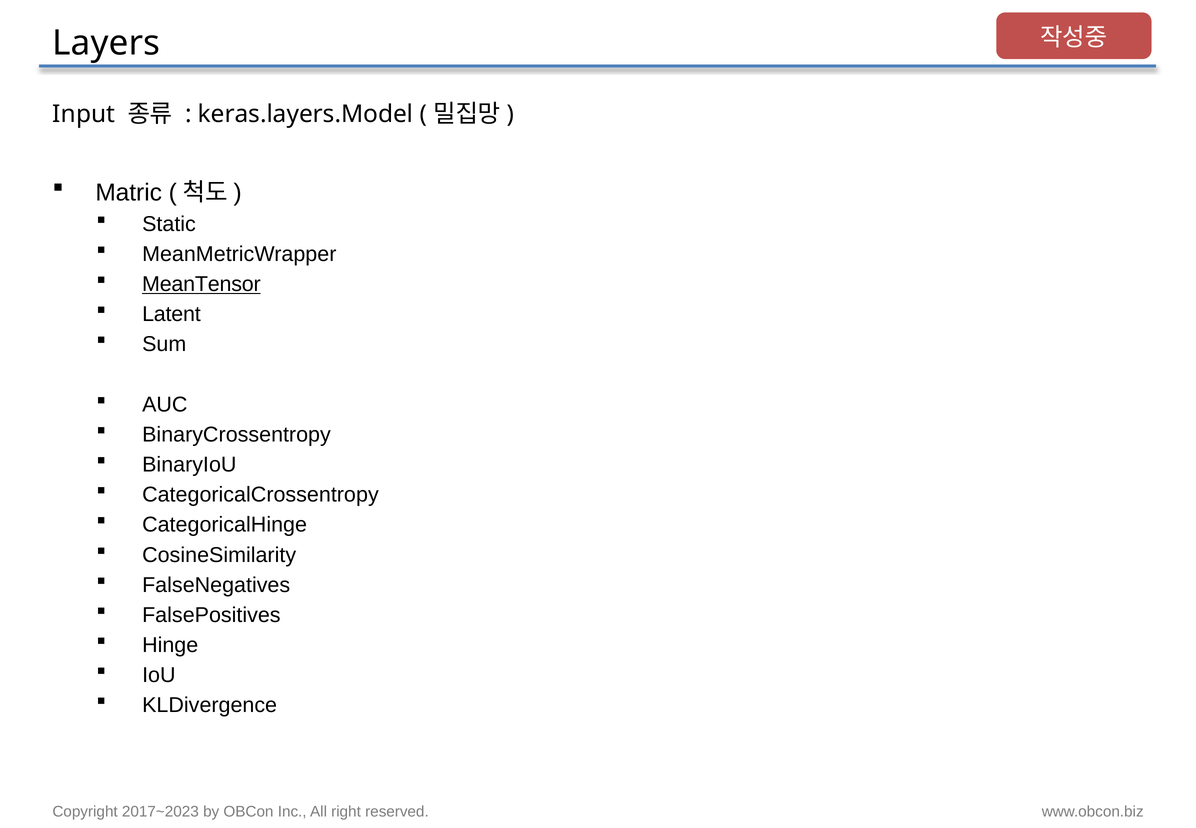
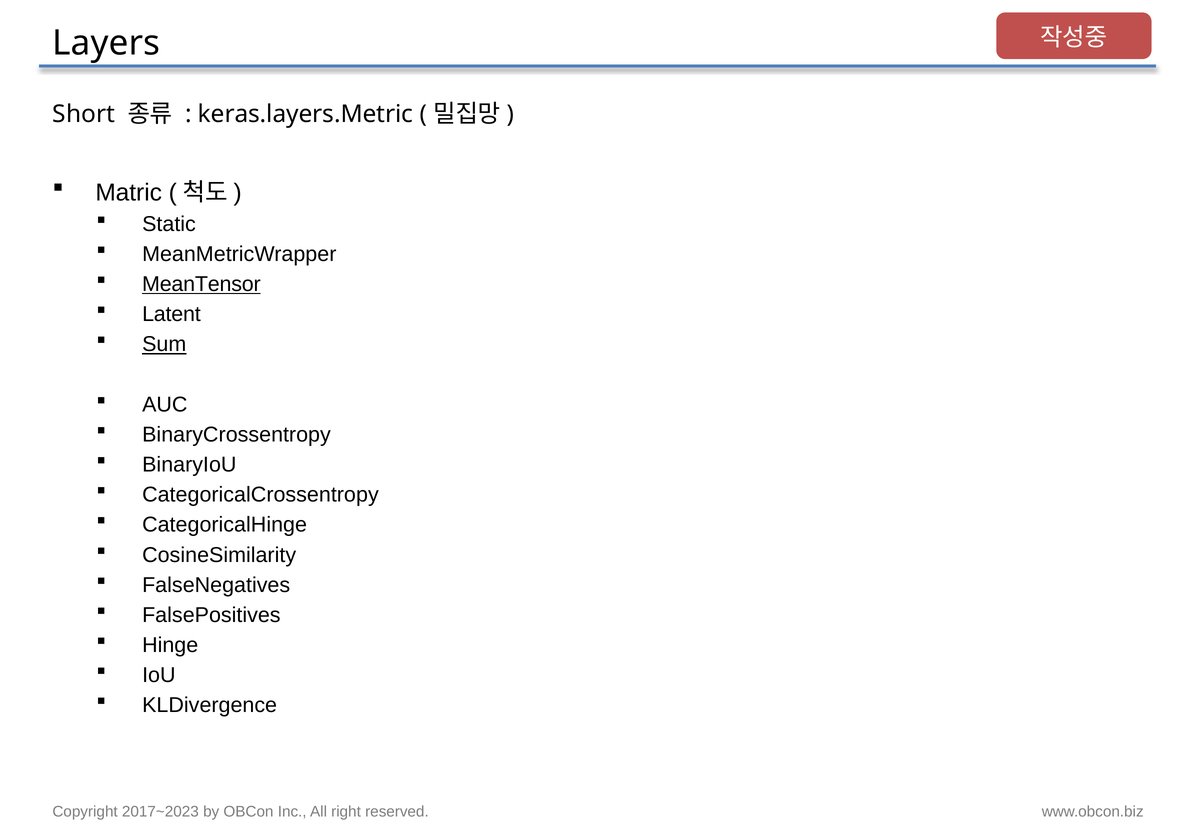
Input: Input -> Short (84, 114)
keras.layers.Model: keras.layers.Model -> keras.layers.Metric (306, 114)
Sum underline: none -> present (164, 344)
